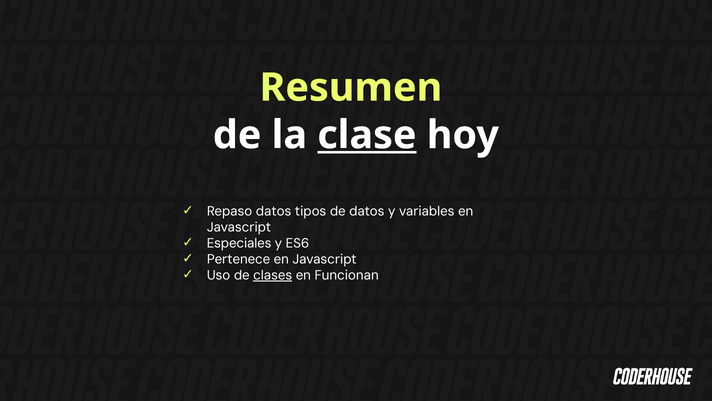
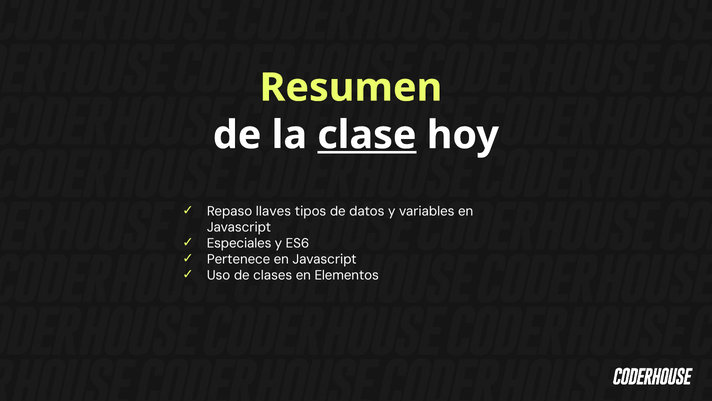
Repaso datos: datos -> llaves (273, 211)
clases underline: present -> none (273, 275)
Funcionan: Funcionan -> Elementos (347, 275)
